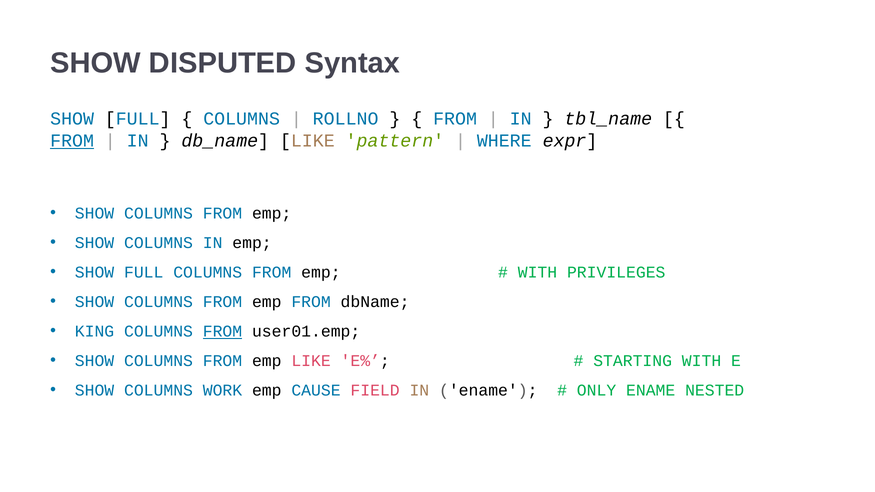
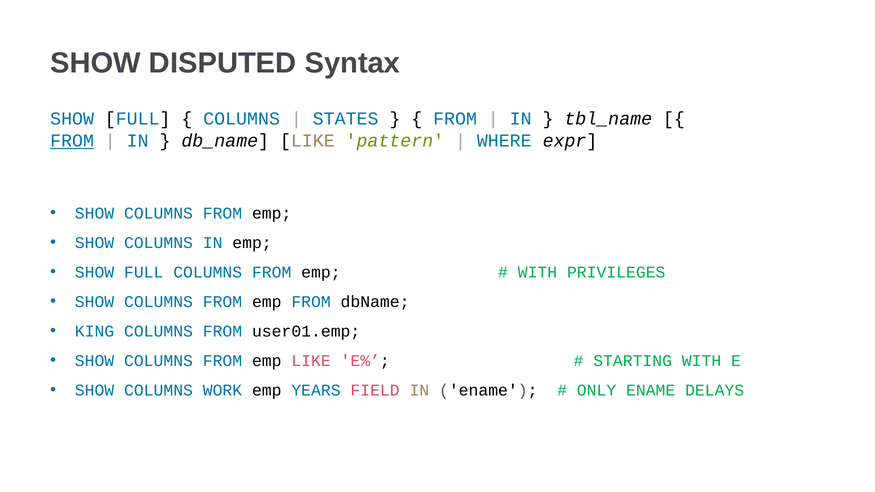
ROLLNO: ROLLNO -> STATES (346, 119)
FROM underline: present -> none (222, 332)
CAUSE: CAUSE -> YEARS (316, 391)
NESTED: NESTED -> DELAYS (715, 391)
